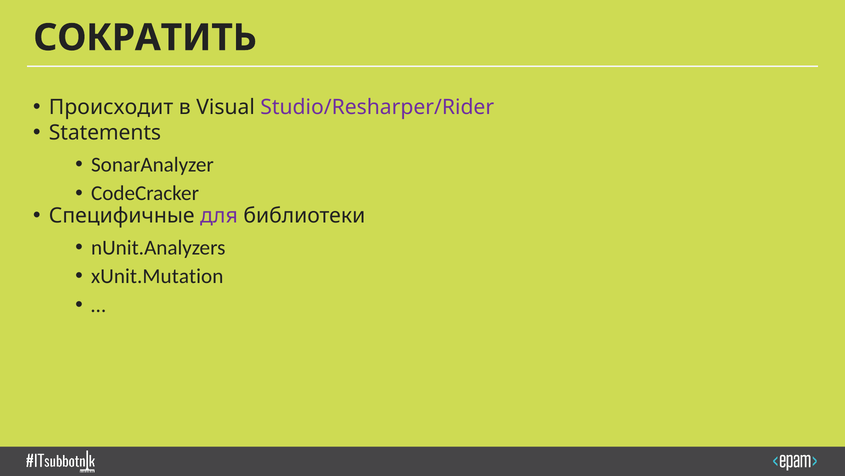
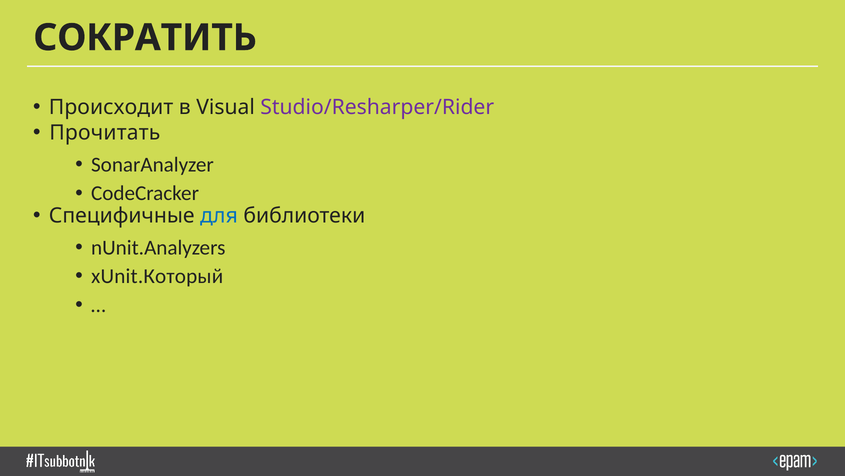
Statements: Statements -> Прочитать (105, 133)
для colour: purple -> blue (219, 215)
xUnit.Mutation: xUnit.Mutation -> xUnit.Который (157, 276)
